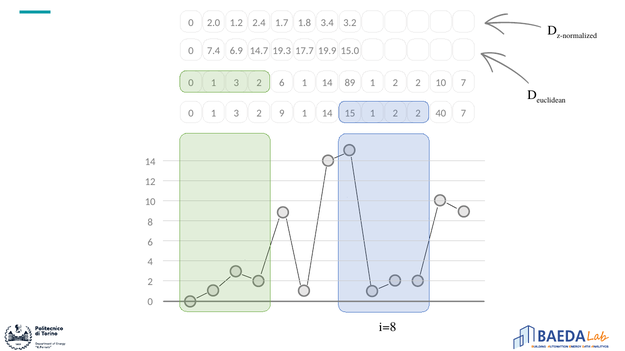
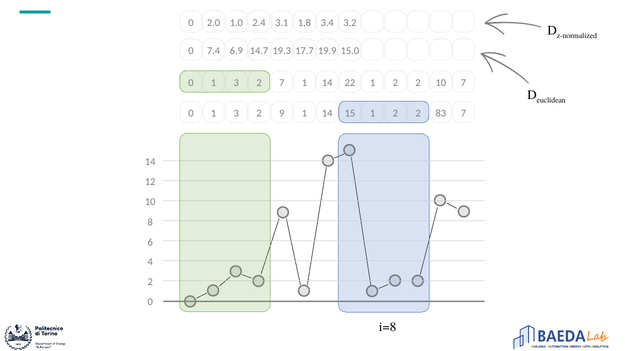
1.2: 1.2 -> 1.0 (236, 23)
1.7: 1.7 -> 3.1 (282, 23)
6: 6 -> 7 (282, 83)
89: 89 -> 22 (350, 83)
40: 40 -> 83 (441, 113)
